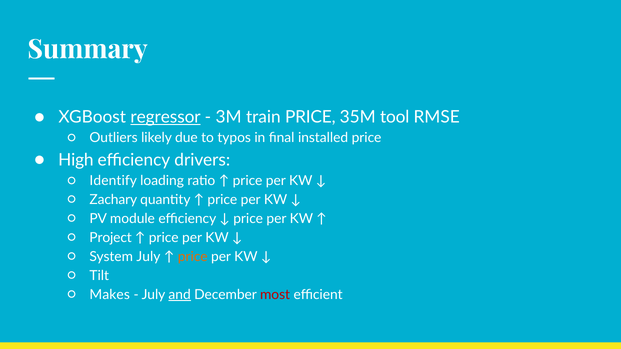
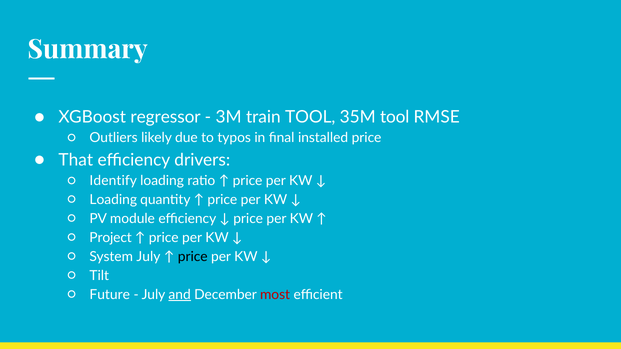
regressor underline: present -> none (166, 117)
train PRICE: PRICE -> TOOL (310, 117)
High: High -> That (76, 160)
Zachary: Zachary -> Loading (113, 200)
price colour: orange -> black (193, 257)
Makes: Makes -> Future (110, 295)
